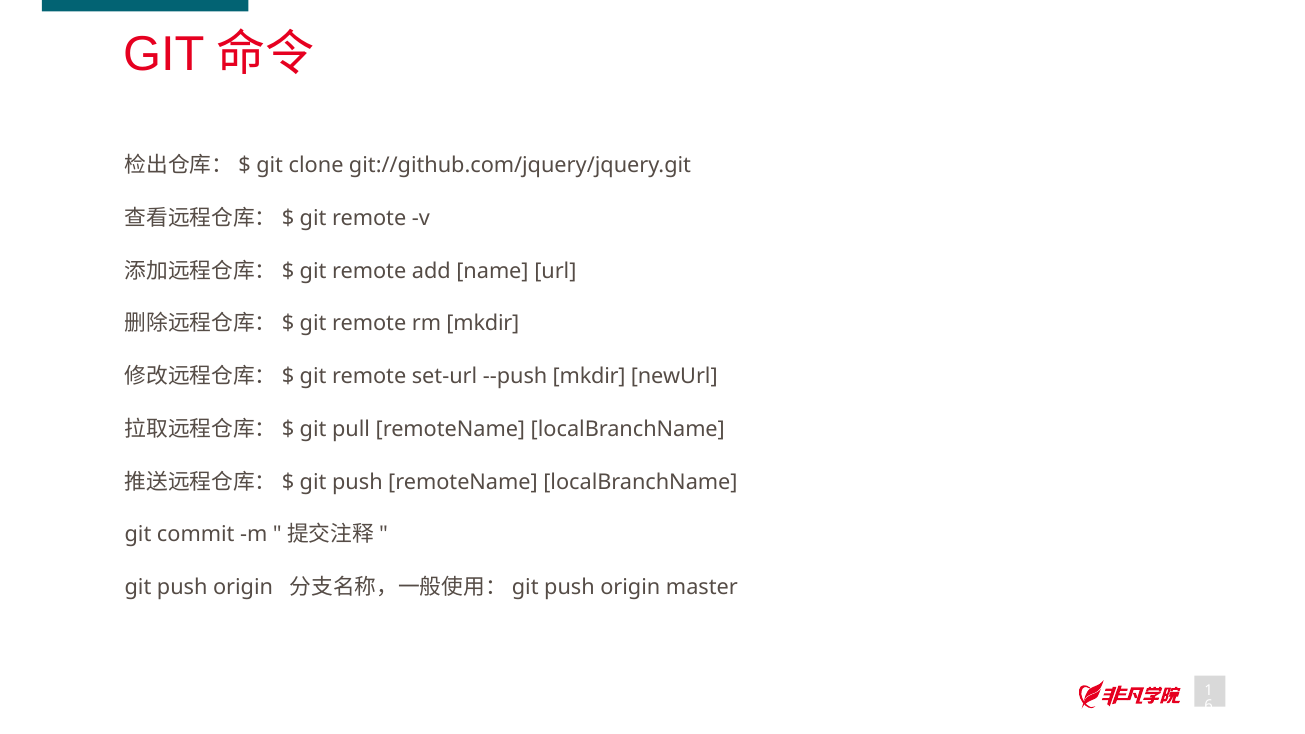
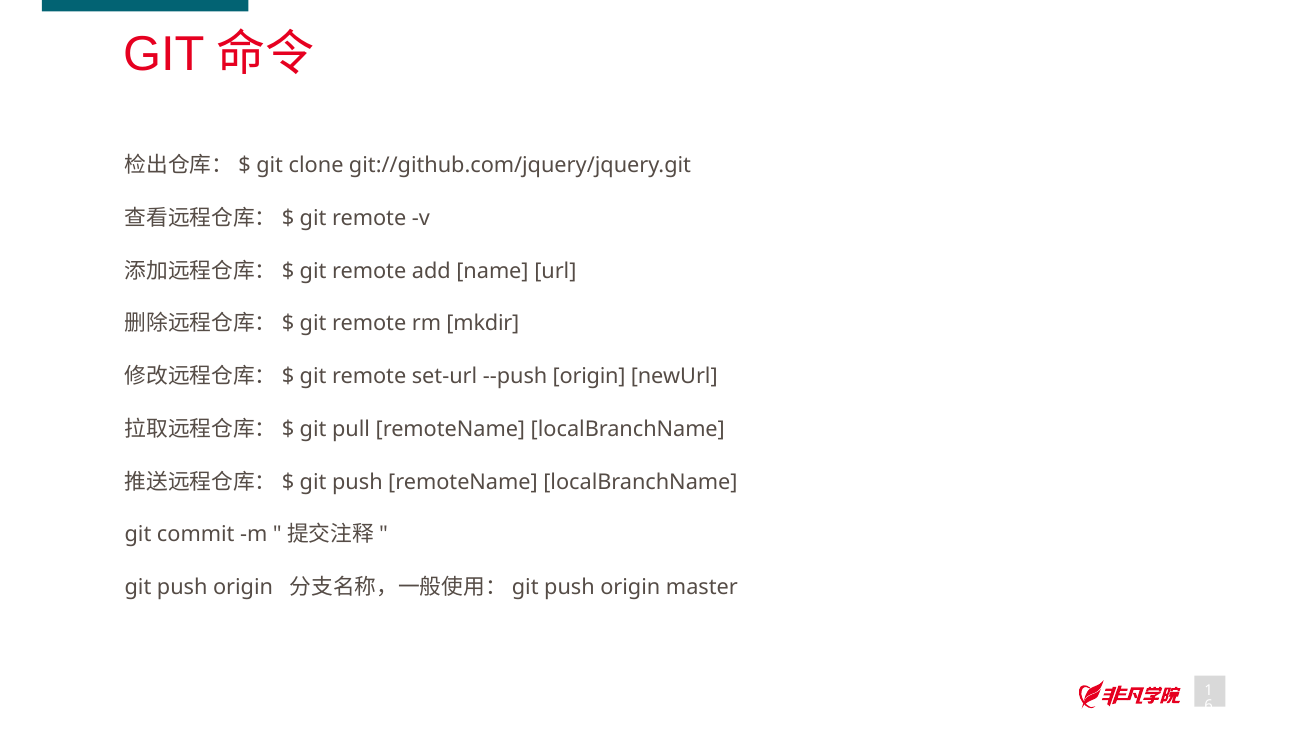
--push mkdir: mkdir -> origin (589, 377)
